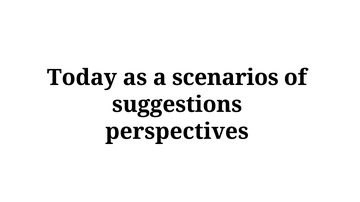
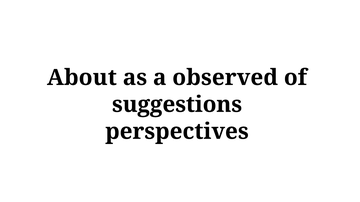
Today: Today -> About (82, 78)
scenarios: scenarios -> observed (225, 78)
